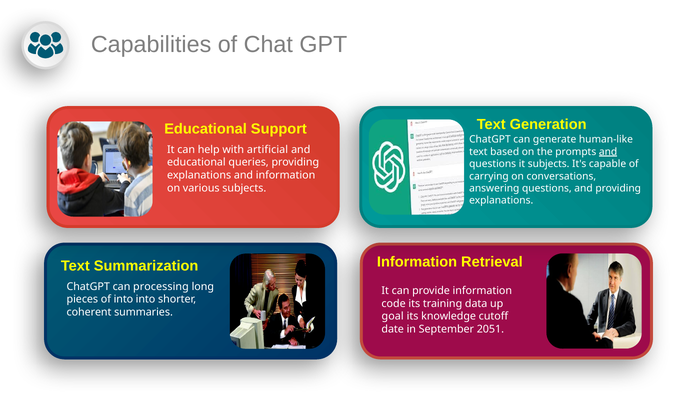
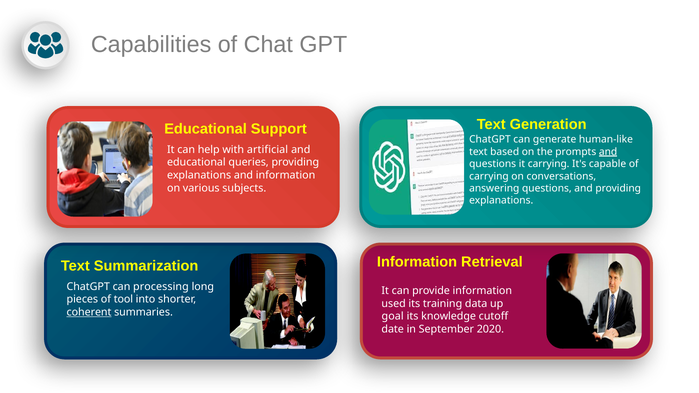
it subjects: subjects -> carrying (549, 164)
of into: into -> tool (123, 300)
code: code -> used (394, 304)
coherent underline: none -> present (89, 312)
2051: 2051 -> 2020 (490, 329)
